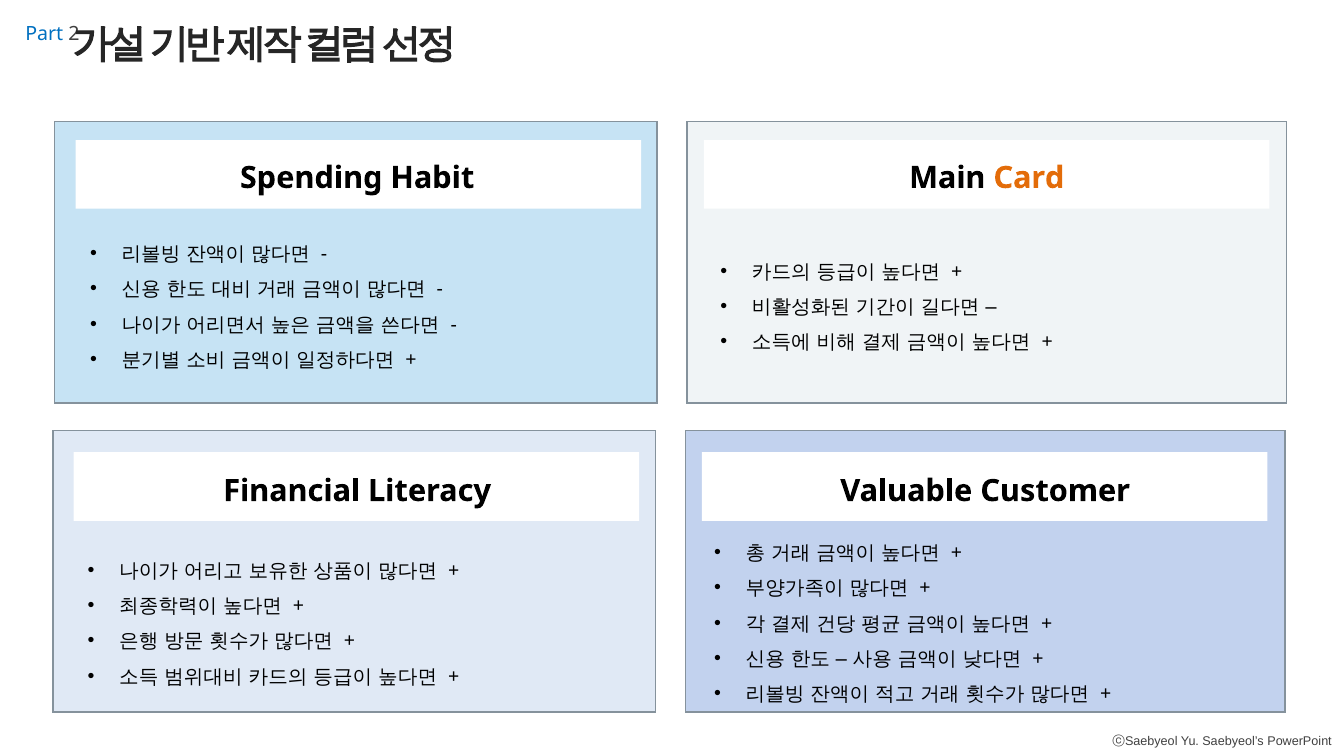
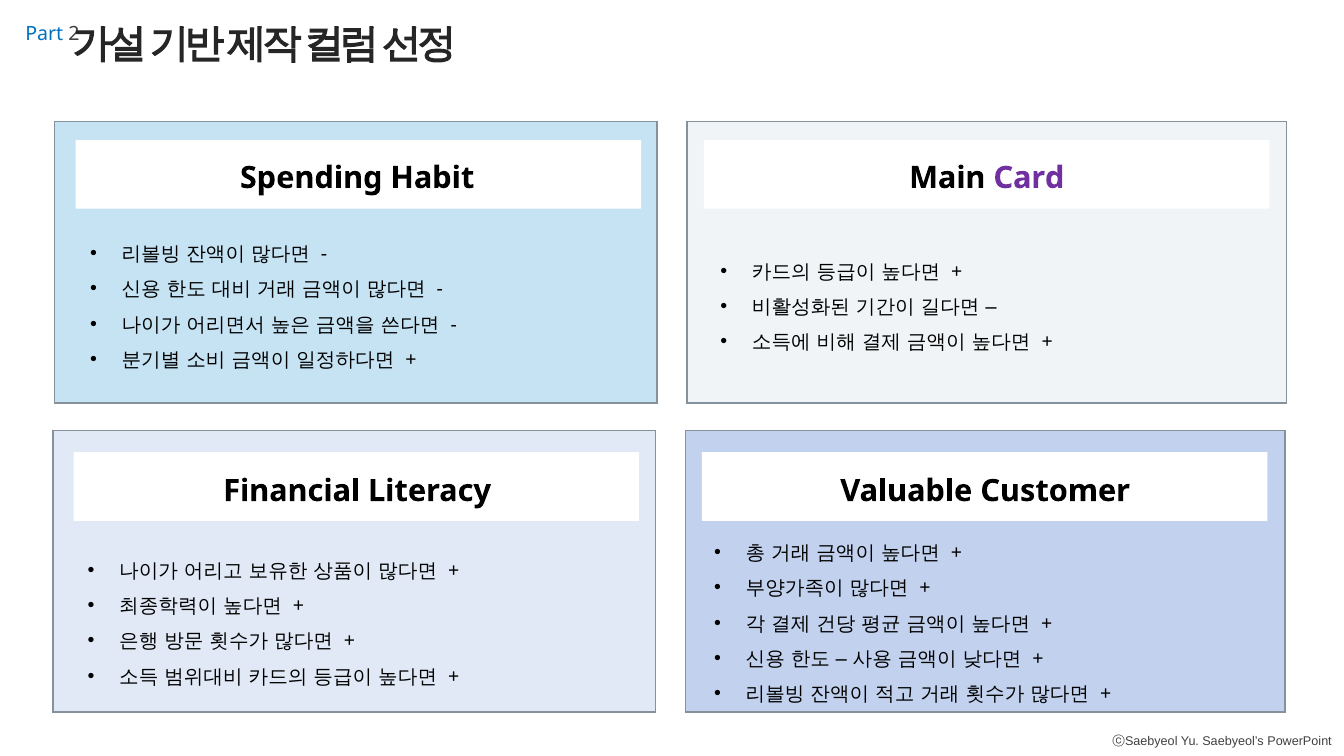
Card colour: orange -> purple (1029, 178)
